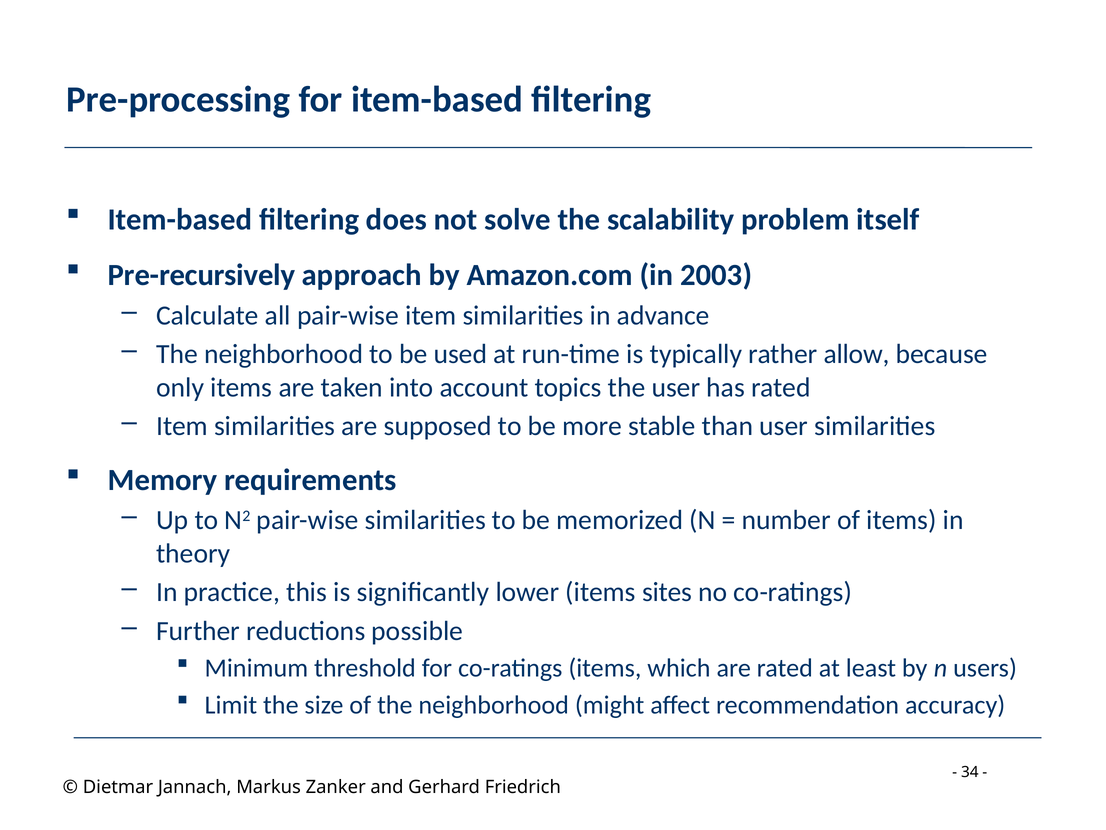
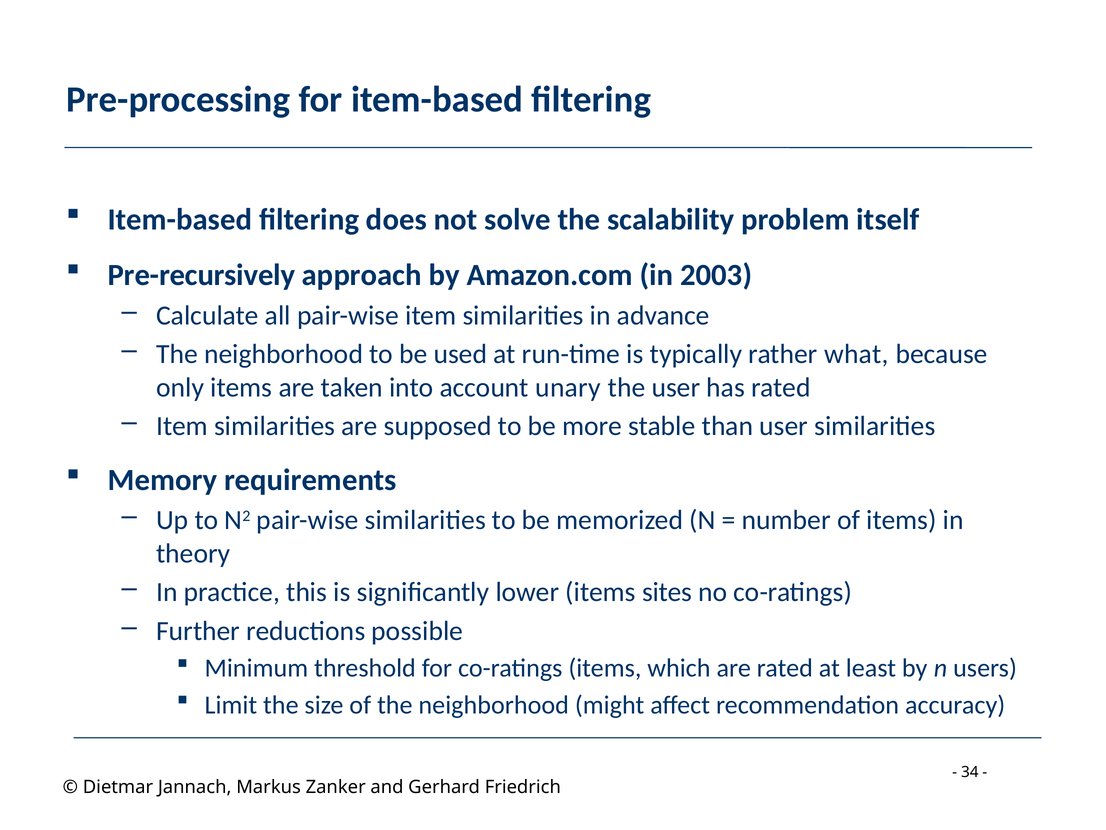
allow: allow -> what (856, 354)
topics: topics -> unary (568, 387)
